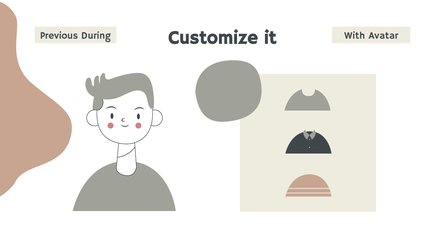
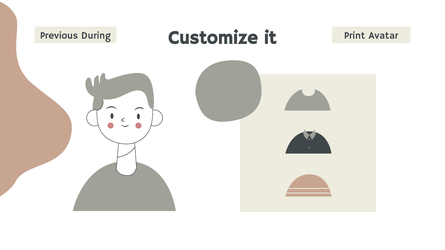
With: With -> Print (355, 36)
